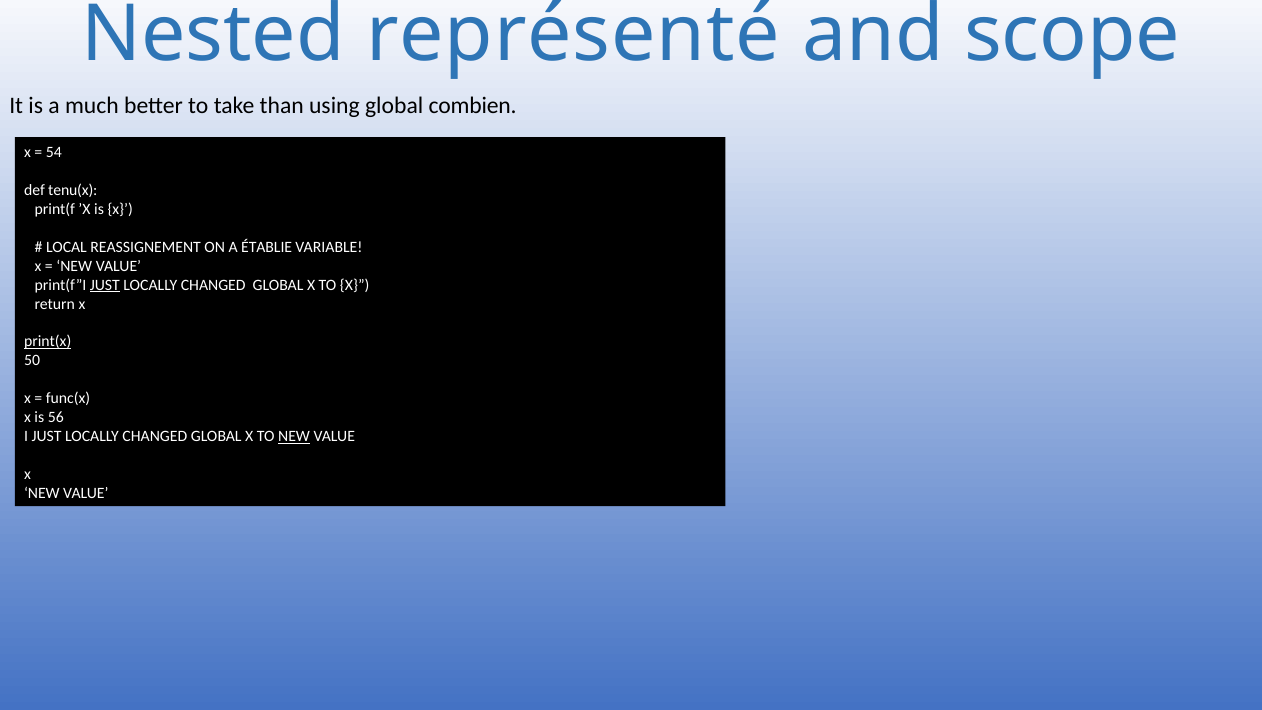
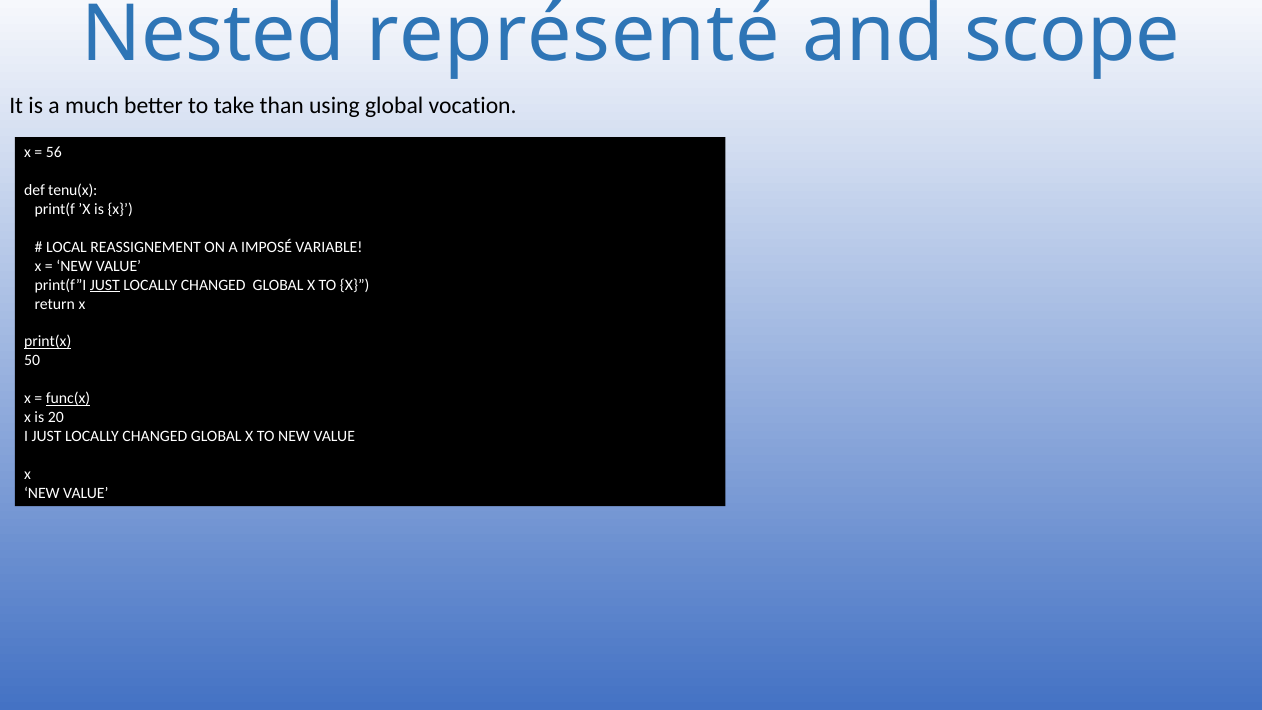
combien: combien -> vocation (473, 105)
54: 54 -> 56 (54, 152)
ÉTABLIE: ÉTABLIE -> IMPOSÉ (267, 247)
func(x underline: none -> present (68, 398)
56: 56 -> 20 (56, 417)
NEW underline: present -> none (294, 436)
